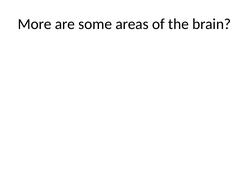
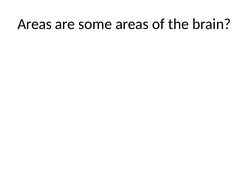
More: More -> Areas (35, 24)
